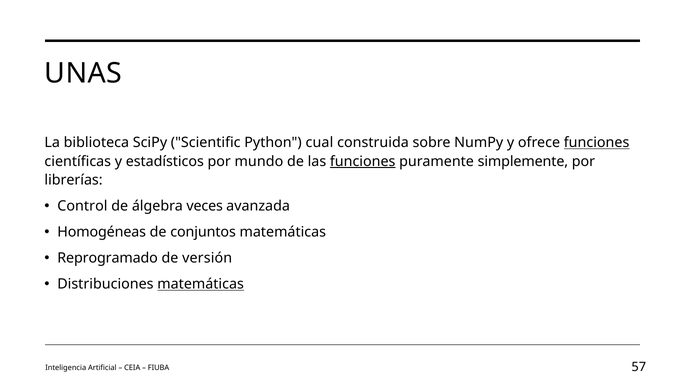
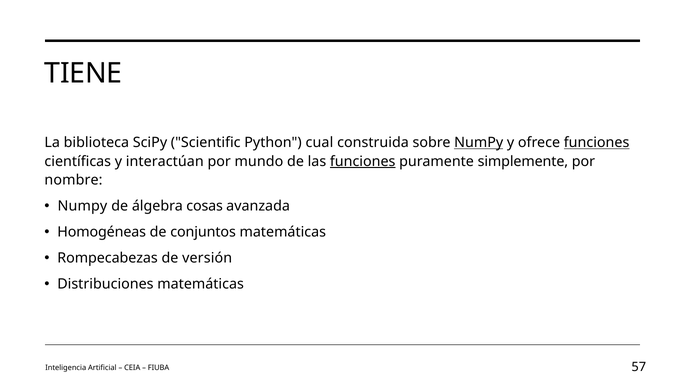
UNAS: UNAS -> TIENE (83, 73)
NumPy underline: none -> present (479, 143)
estadísticos: estadísticos -> interactúan (165, 162)
librerías: librerías -> nombre (74, 180)
Control: Control -> Numpy (82, 206)
veces: veces -> cosas (205, 206)
Reprogramado: Reprogramado -> Rompecabezas (108, 258)
matemáticas underline: present -> none (201, 284)
